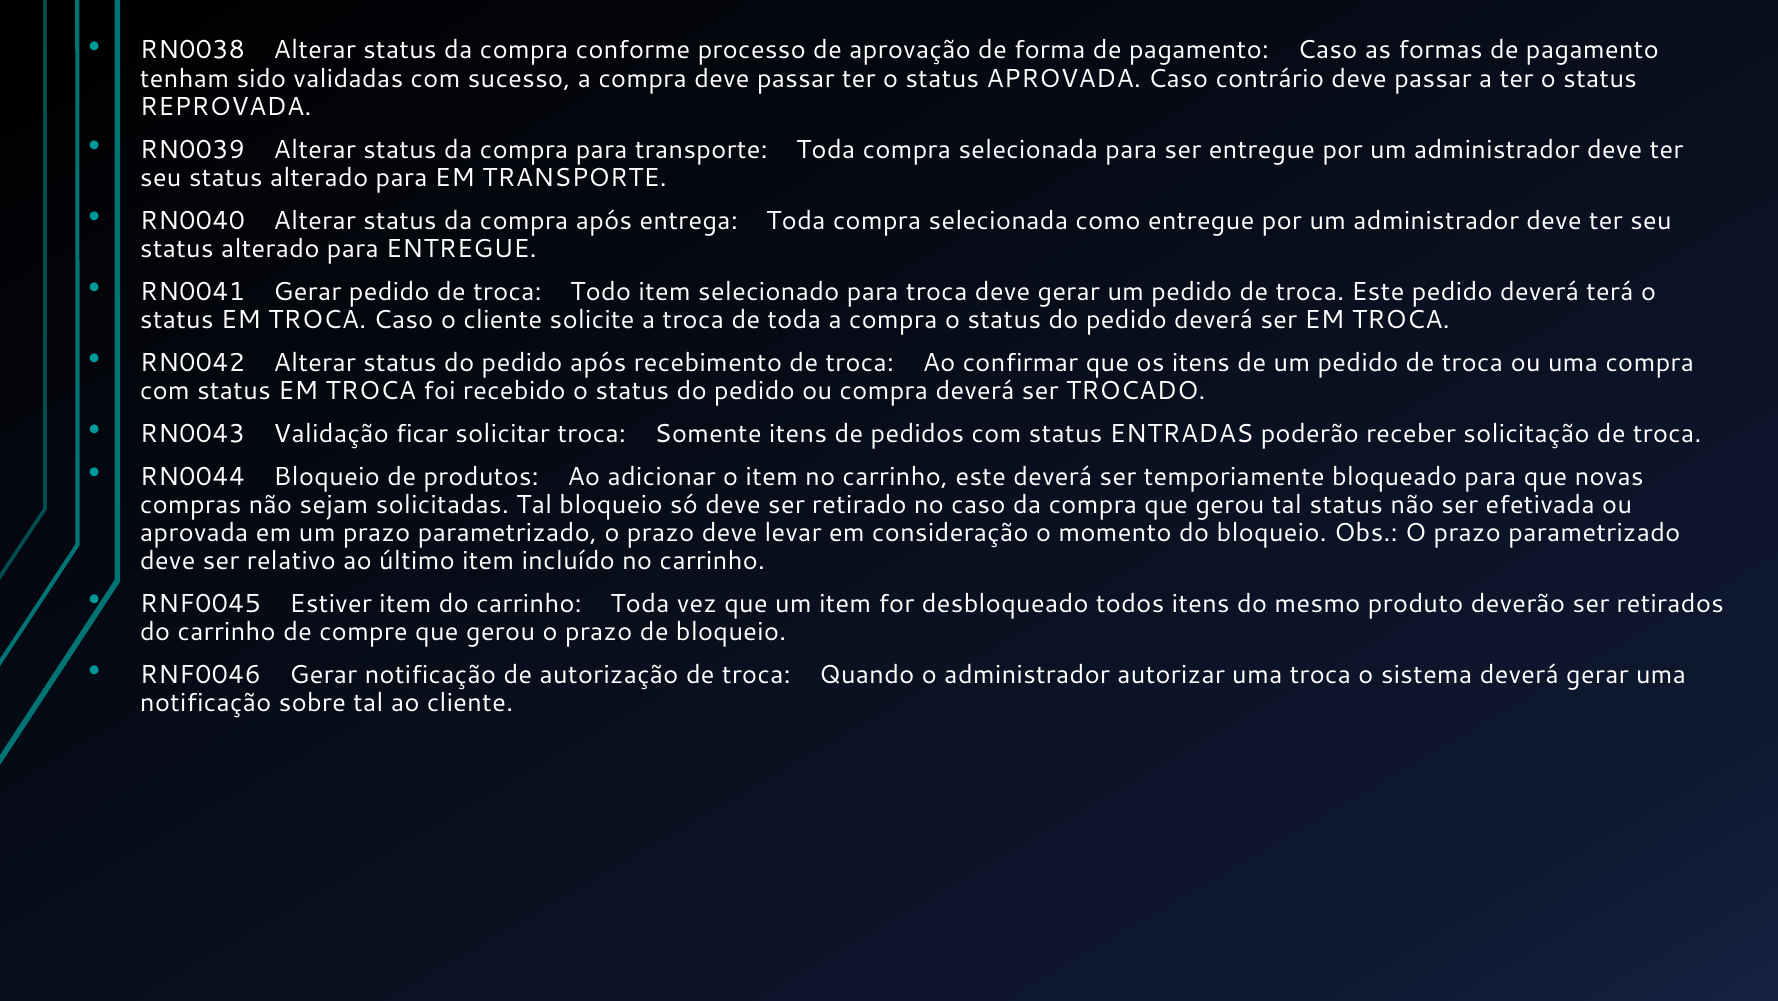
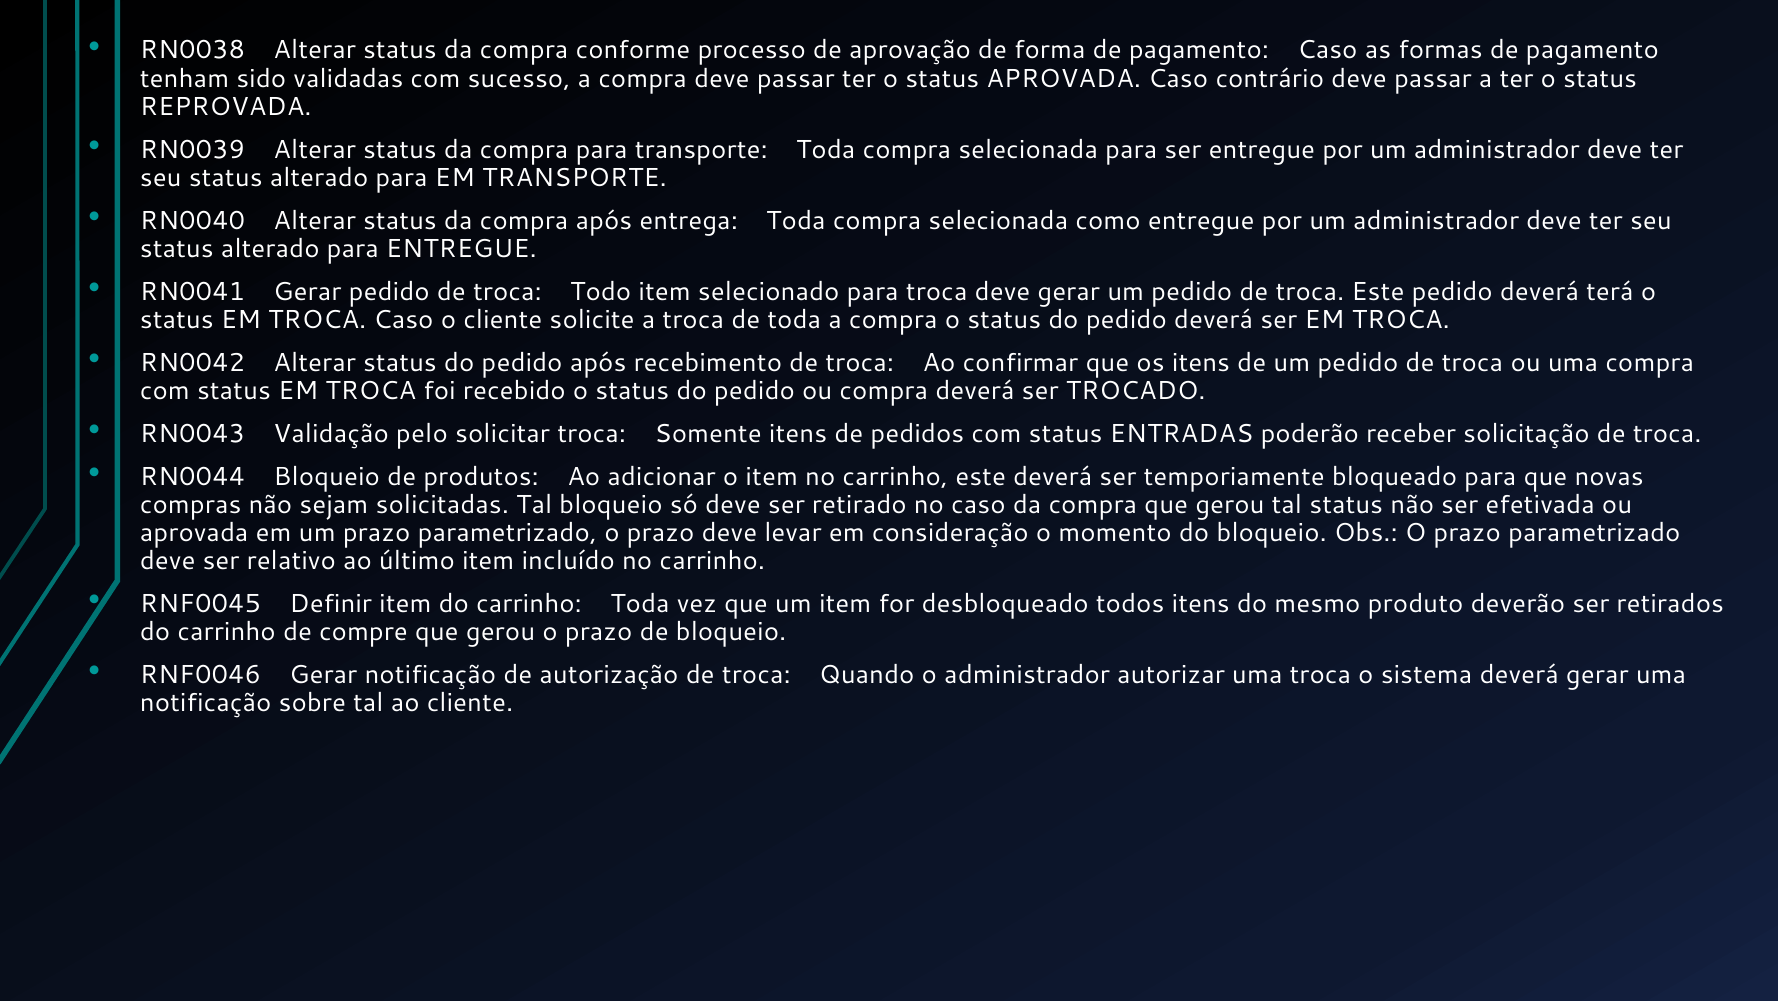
ficar: ficar -> pelo (422, 433)
Estiver: Estiver -> Definir (331, 603)
